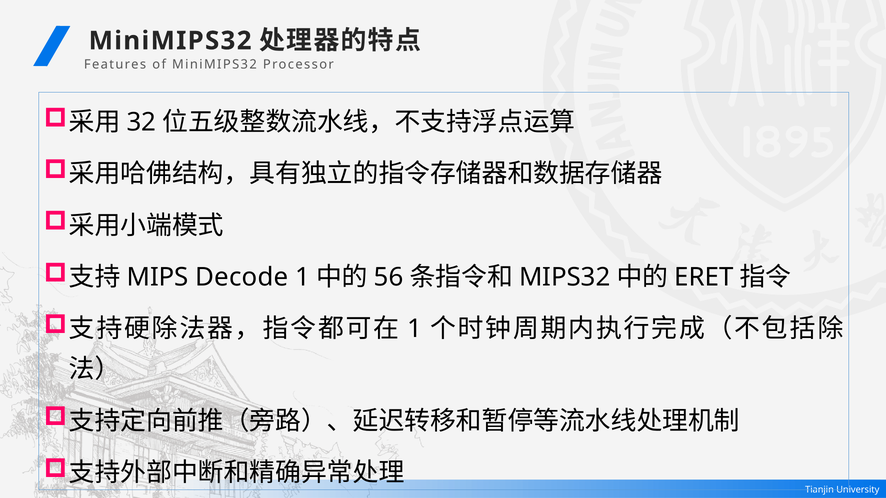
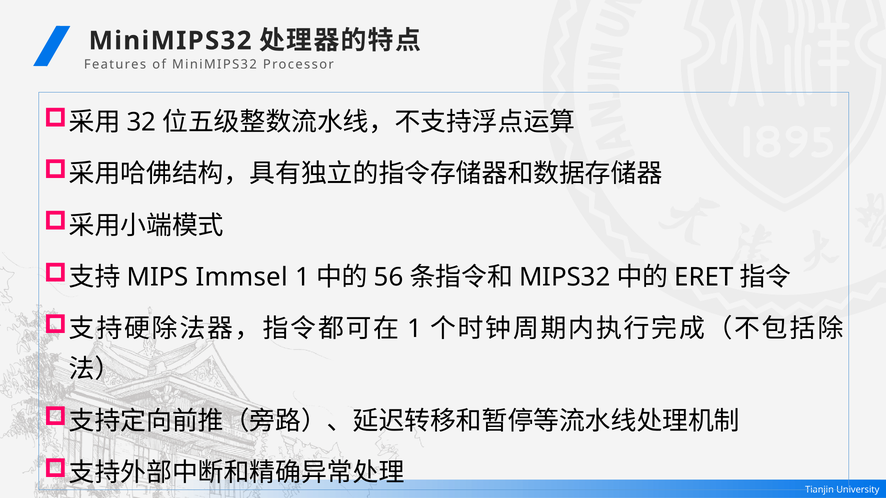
Decode: Decode -> Immsel (242, 277)
